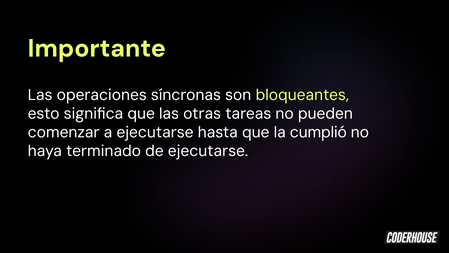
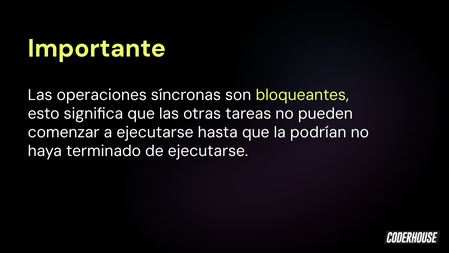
cumplió: cumplió -> podrían (318, 132)
